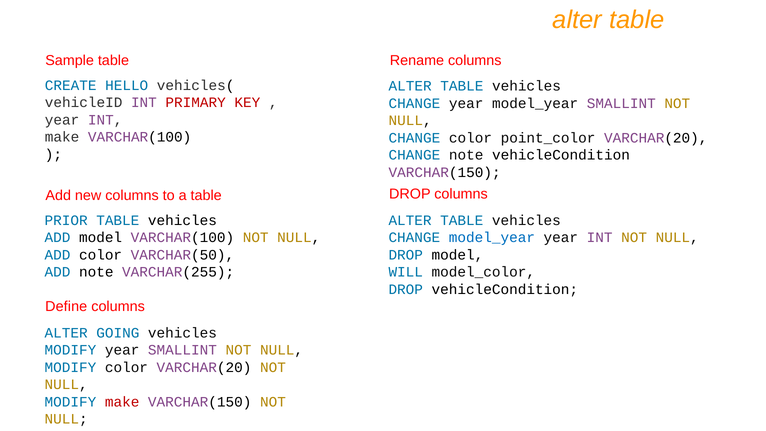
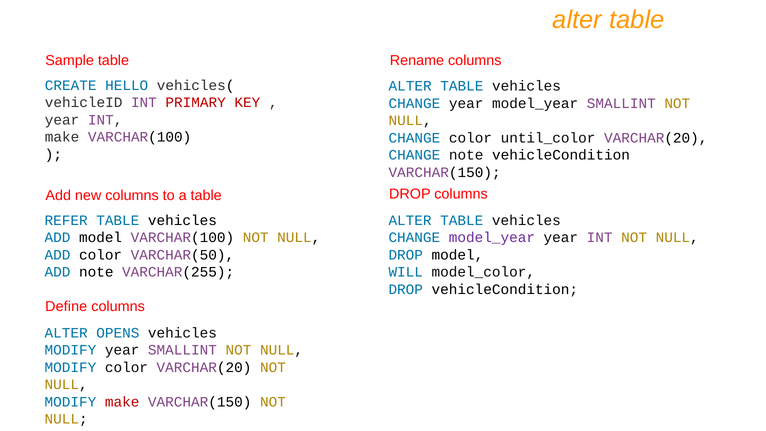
point_color: point_color -> until_color (548, 138)
PRIOR: PRIOR -> REFER (66, 220)
model_year colour: blue -> purple (492, 237)
GOING: GOING -> OPENS (118, 333)
